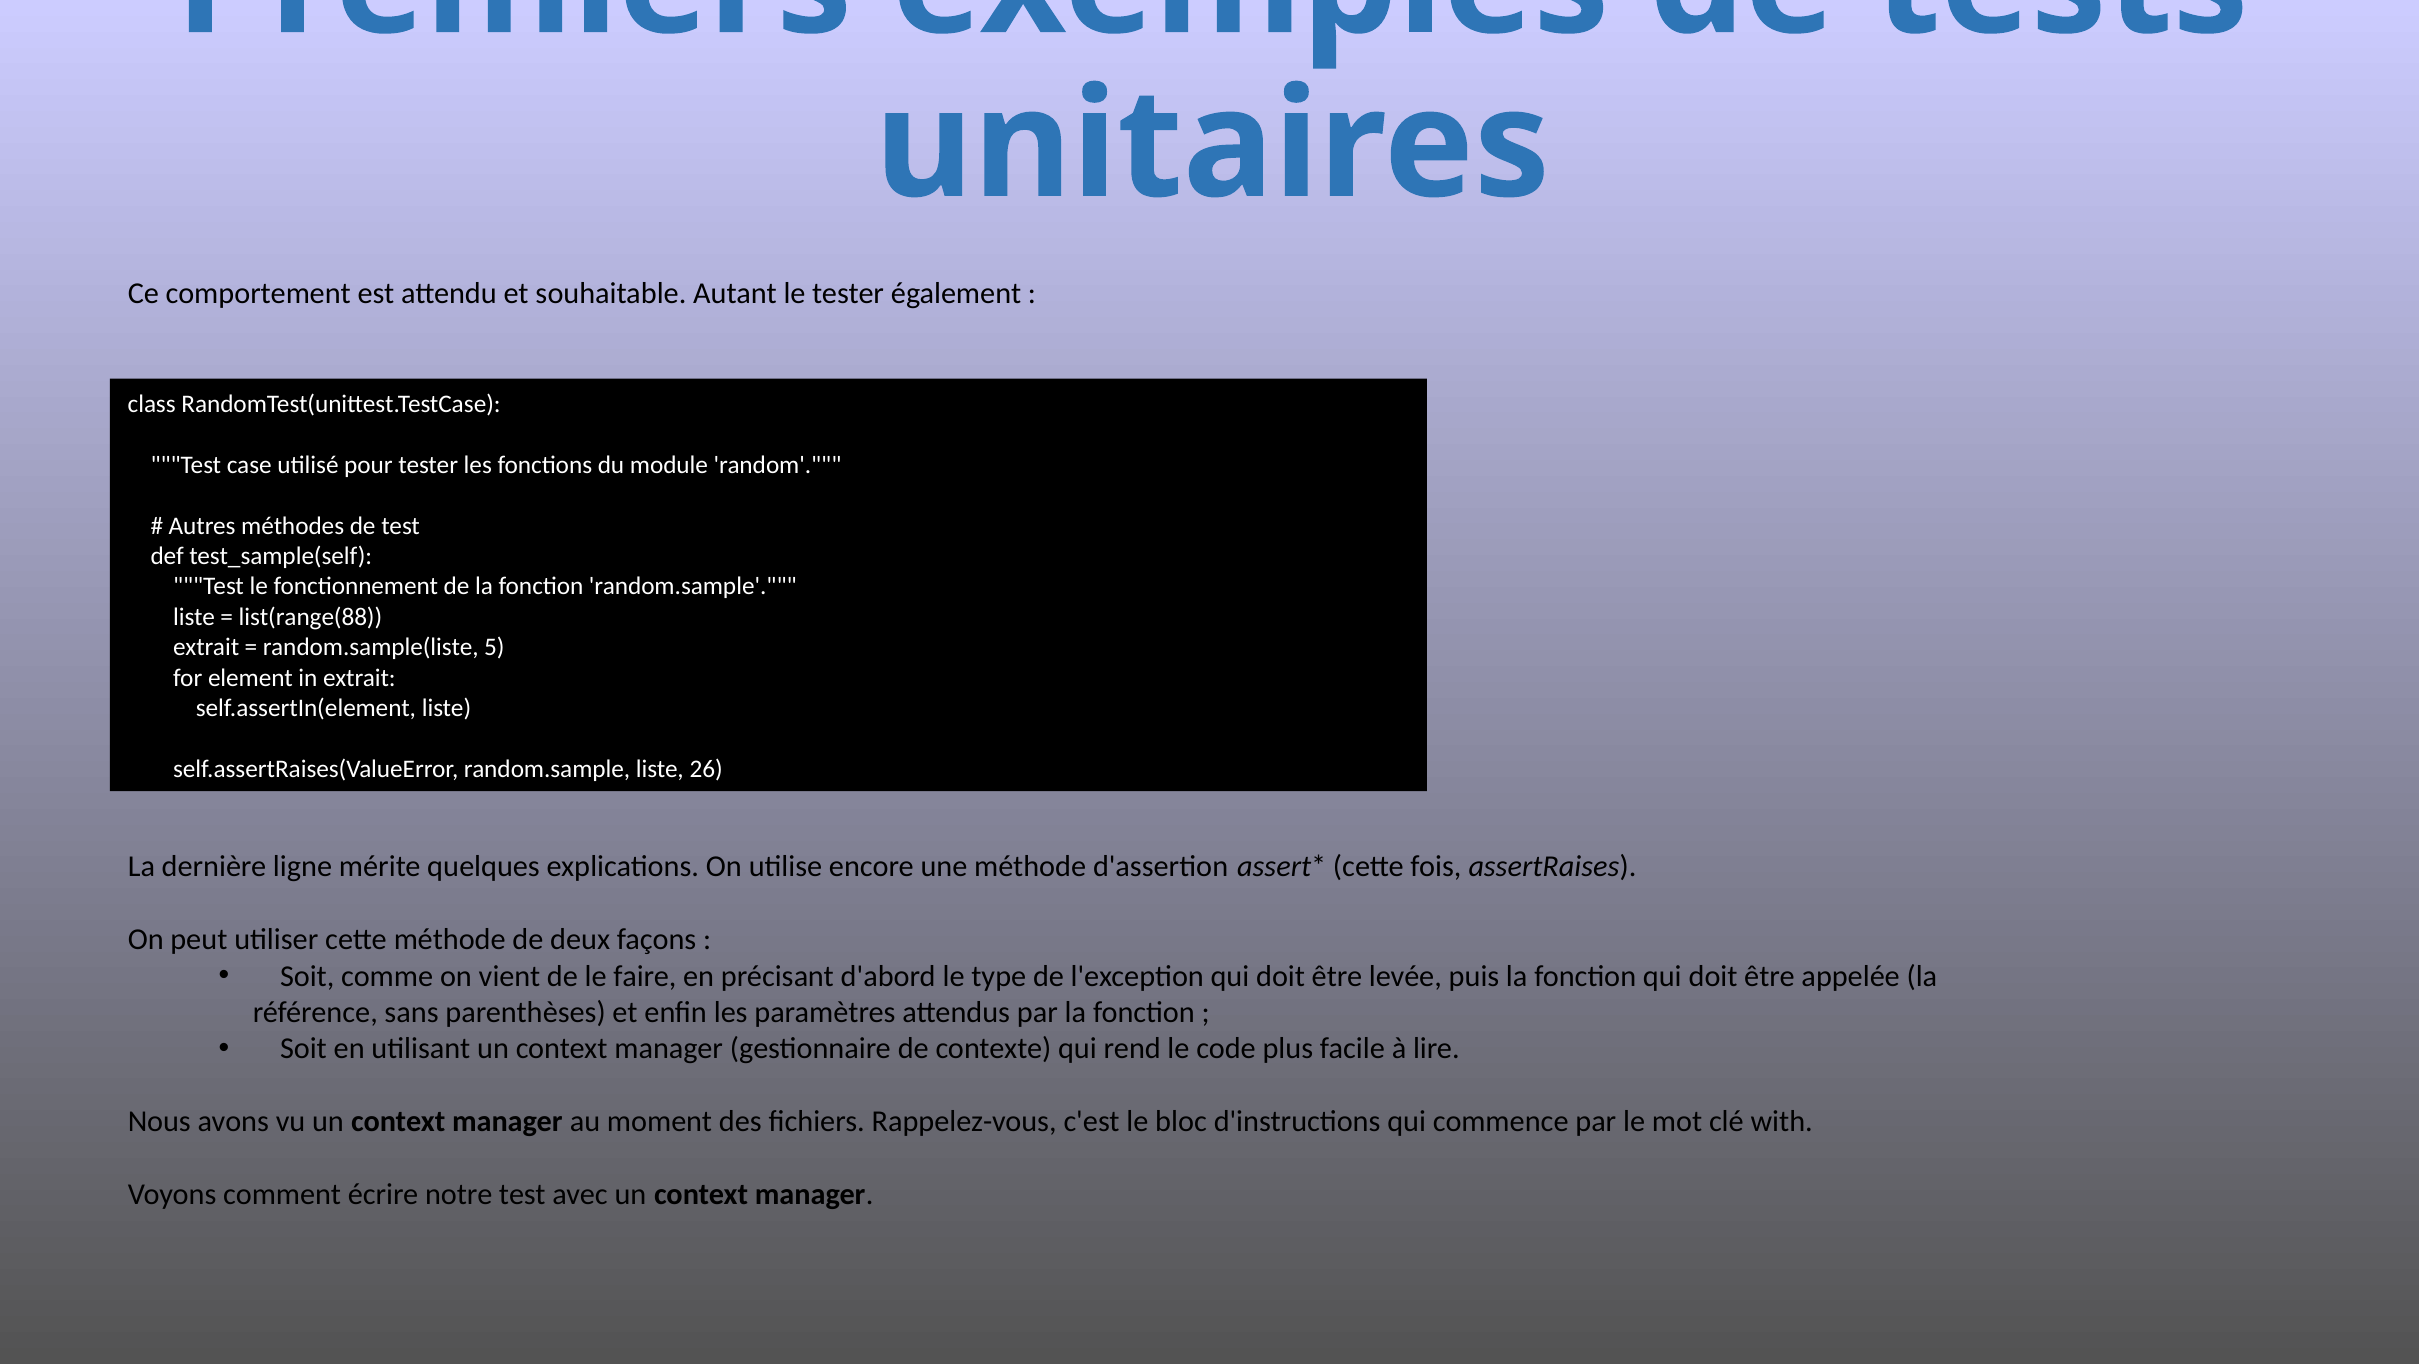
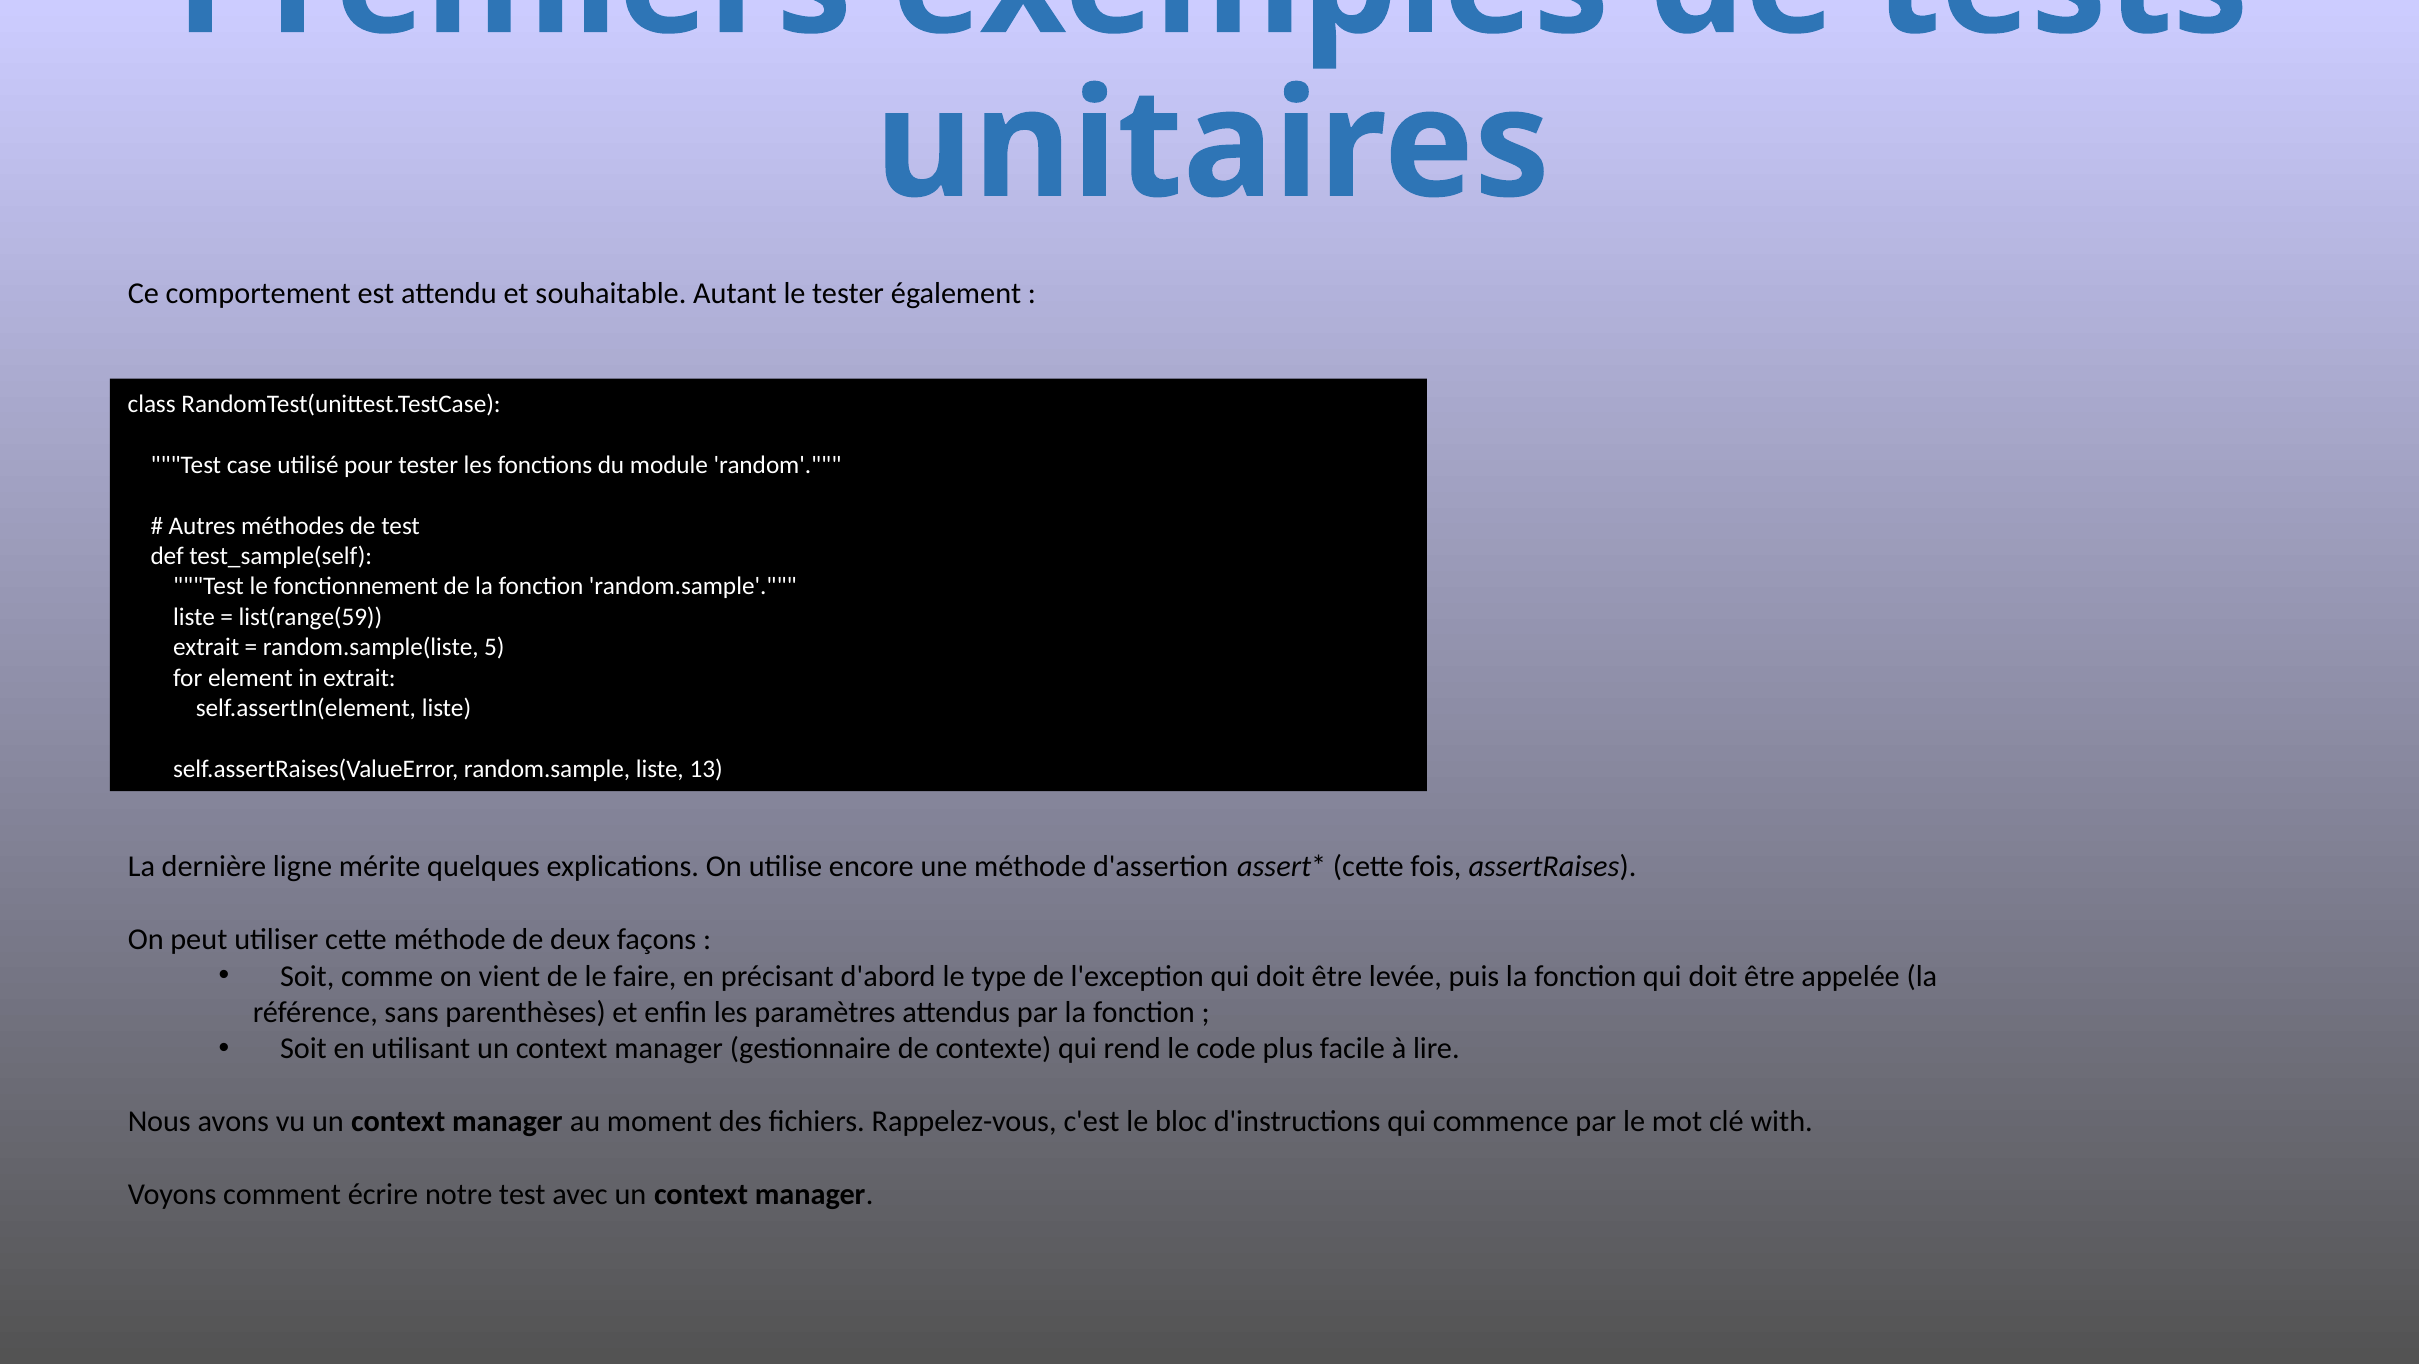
list(range(88: list(range(88 -> list(range(59 (310, 617)
26: 26 -> 13 (706, 769)
